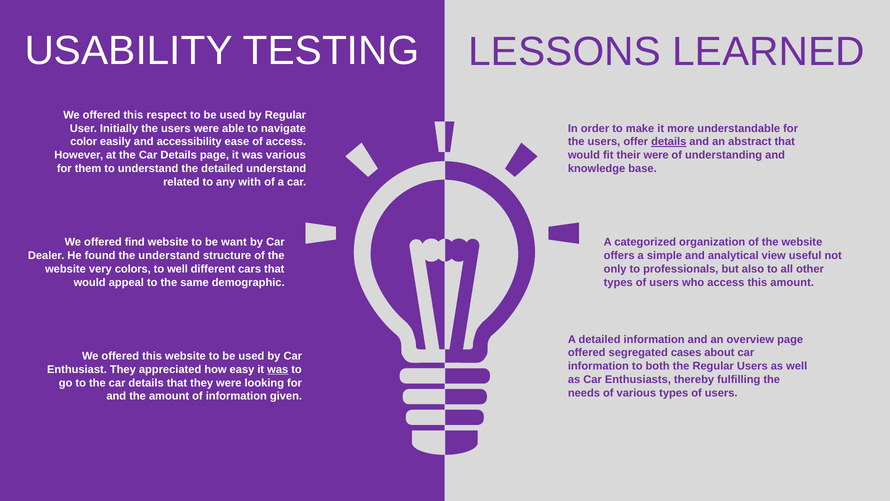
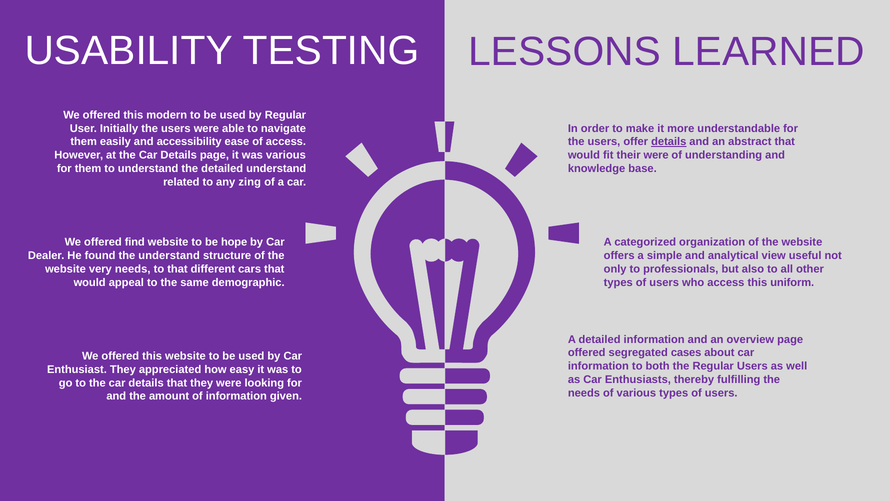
respect: respect -> modern (167, 115)
color: color -> them (84, 142)
with: with -> zing (250, 182)
want: want -> hope (234, 242)
very colors: colors -> needs (133, 269)
to well: well -> that (177, 269)
this amount: amount -> uniform (792, 282)
was underline: present -> none (278, 369)
